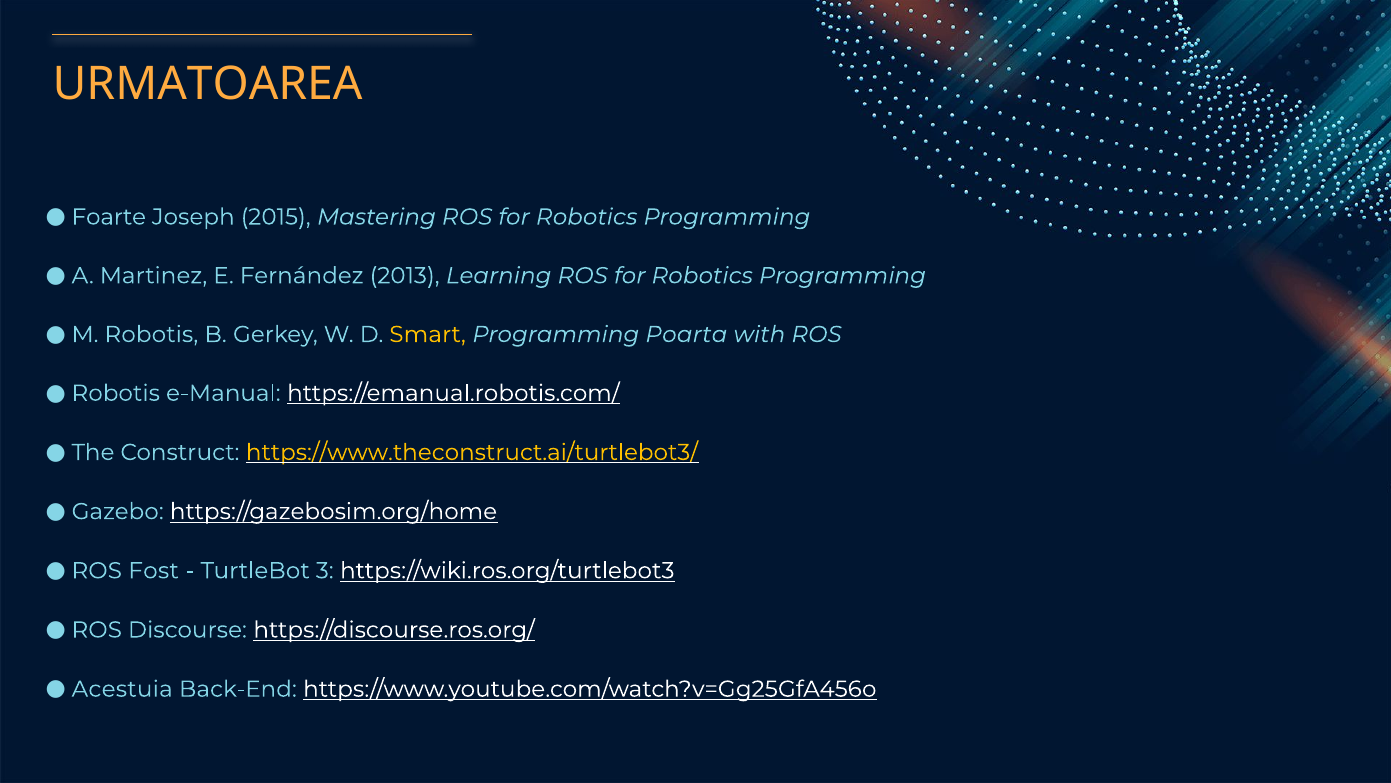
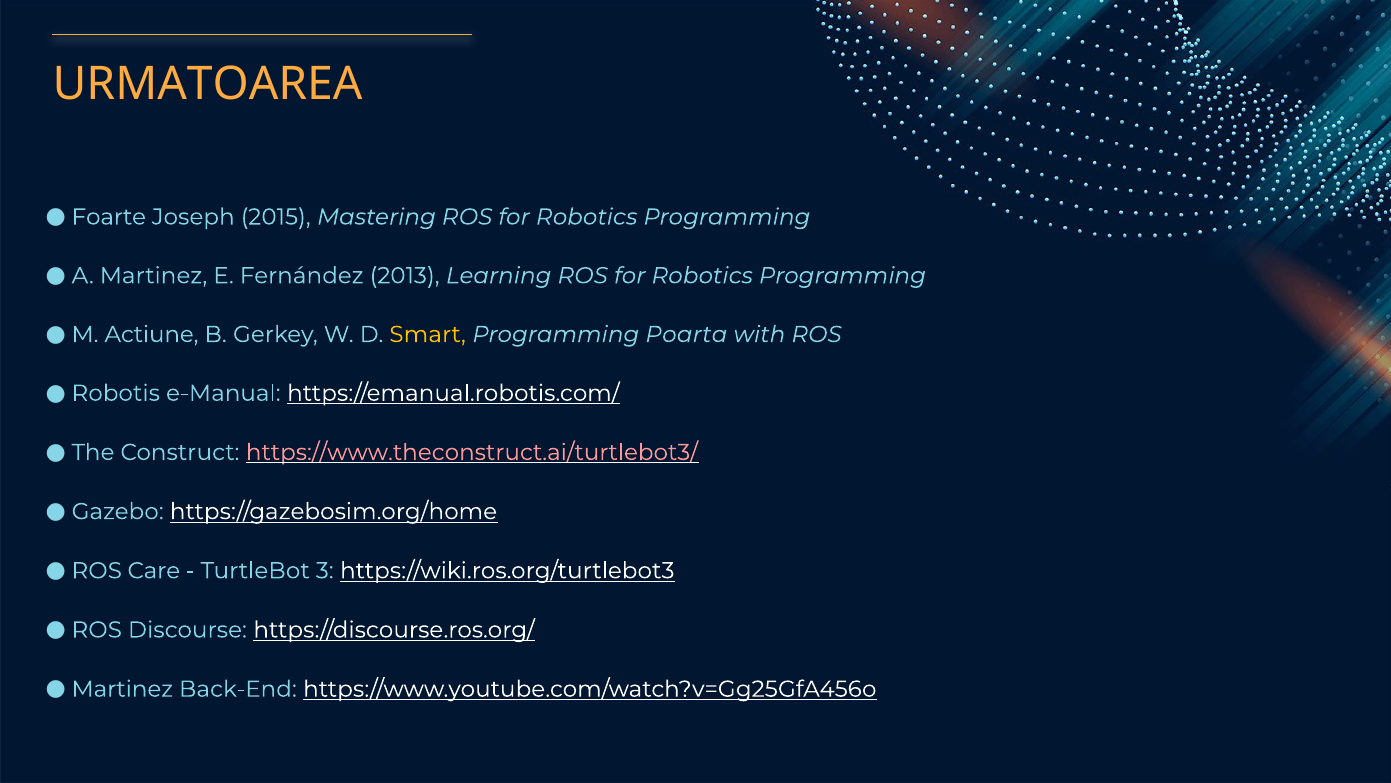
M Robotis: Robotis -> Actiune (151, 334)
https://www.theconstruct.ai/turtlebot3/ colour: yellow -> pink (472, 452)
Fost: Fost -> Care (154, 570)
Acestuia: Acestuia -> Martinez (122, 689)
